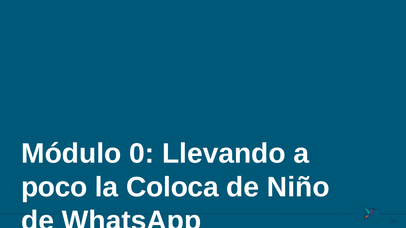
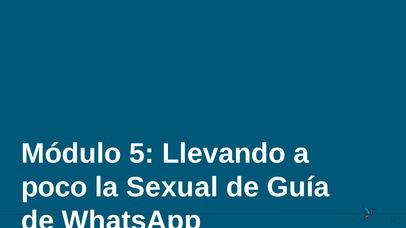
0: 0 -> 5 (142, 154)
Coloca: Coloca -> Sexual (172, 187)
Niño: Niño -> Guía (298, 187)
